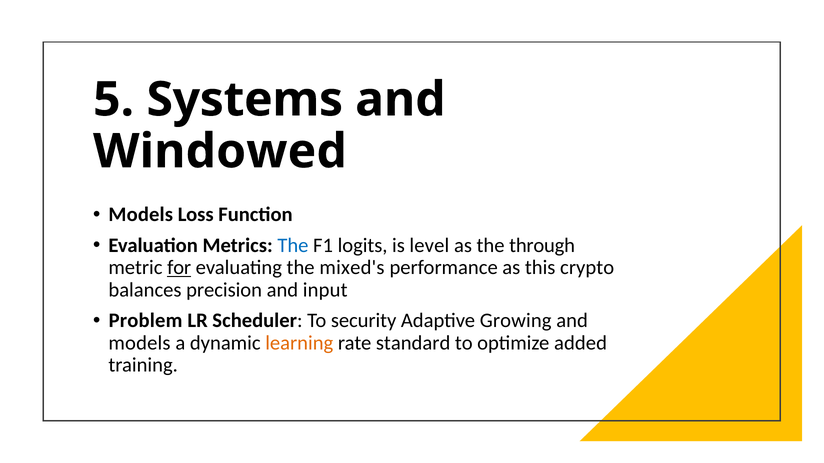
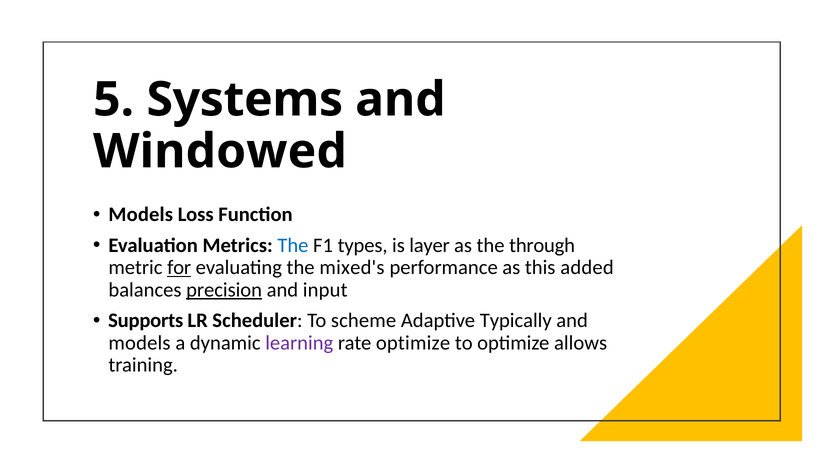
logits: logits -> types (363, 246)
level: level -> layer (430, 246)
crypto: crypto -> added (587, 268)
precision underline: none -> present (224, 290)
Problem: Problem -> Supports (146, 321)
security: security -> scheme (364, 321)
Growing: Growing -> Typically (516, 321)
learning colour: orange -> purple (299, 343)
rate standard: standard -> optimize (413, 343)
added: added -> allows (581, 343)
